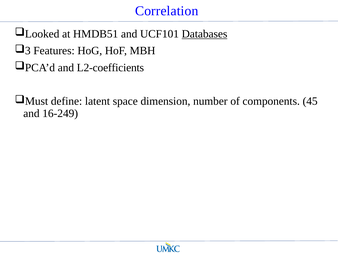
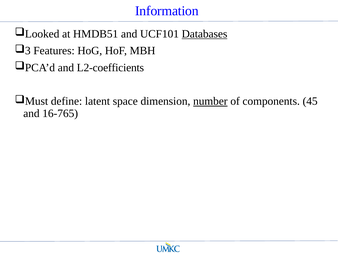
Correlation: Correlation -> Information (167, 11)
number underline: none -> present (210, 101)
16-249: 16-249 -> 16-765 (60, 114)
